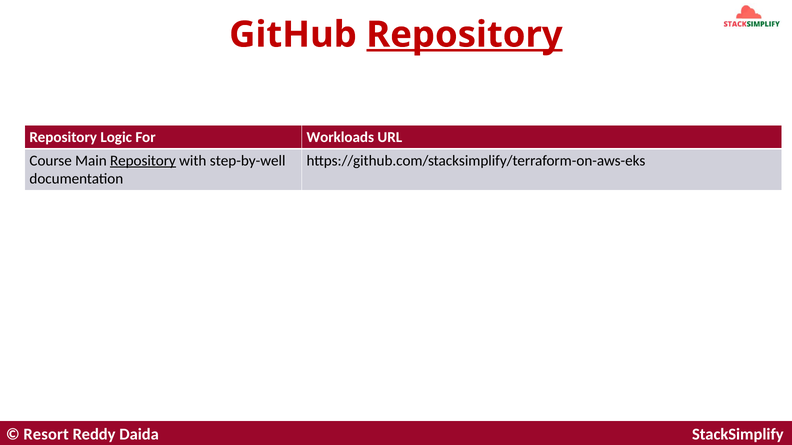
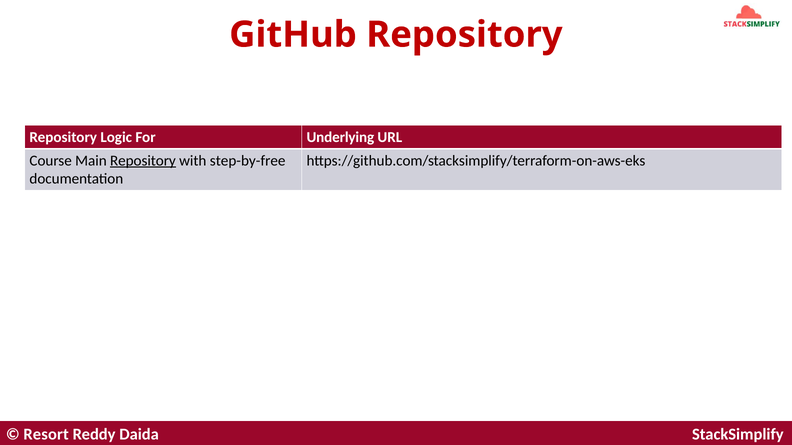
Repository underline: present -> none (464, 35)
Workloads: Workloads -> Underlying (340, 137)
step-by-well: step-by-well -> step-by-free (248, 161)
